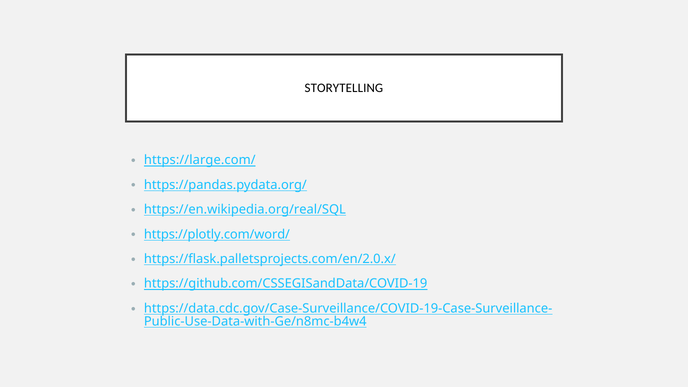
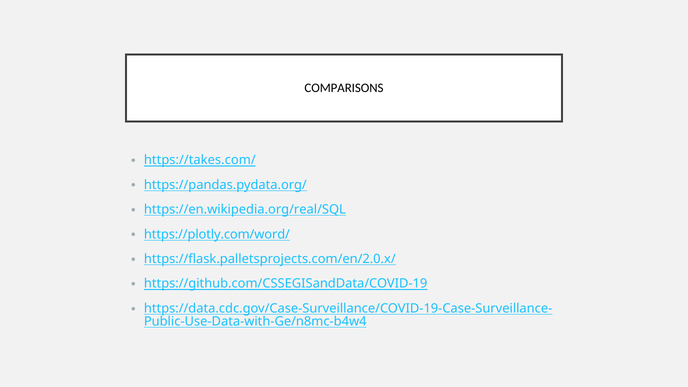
STORYTELLING: STORYTELLING -> COMPARISONS (344, 88)
https://large.com/: https://large.com/ -> https://takes.com/ (200, 160)
